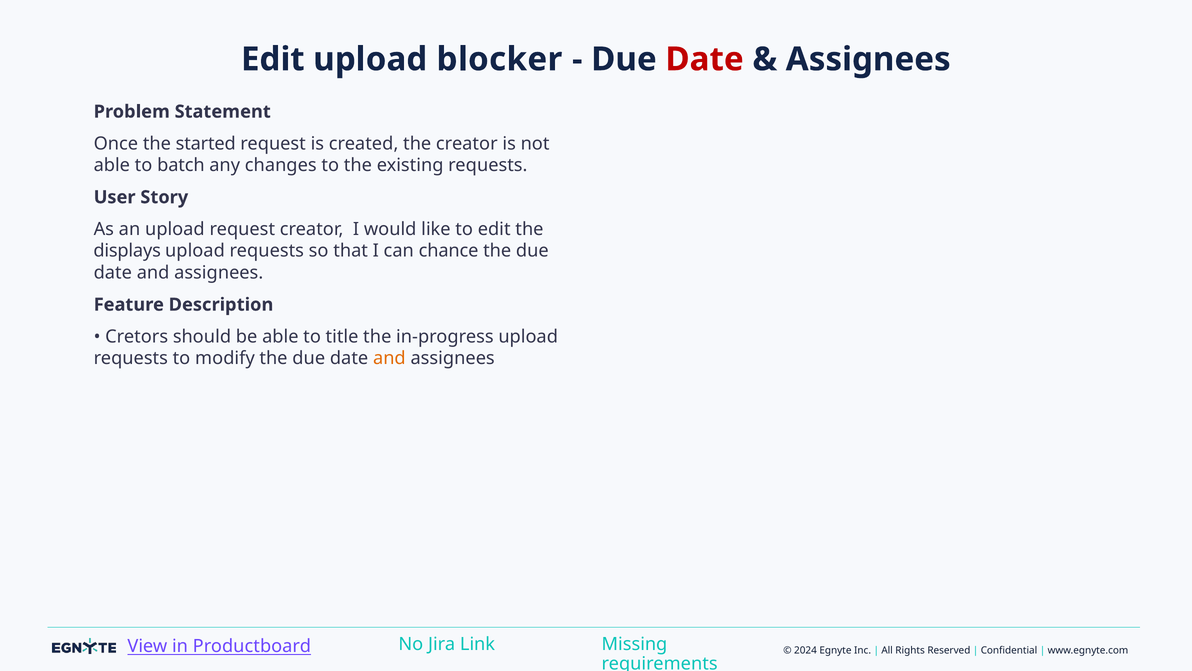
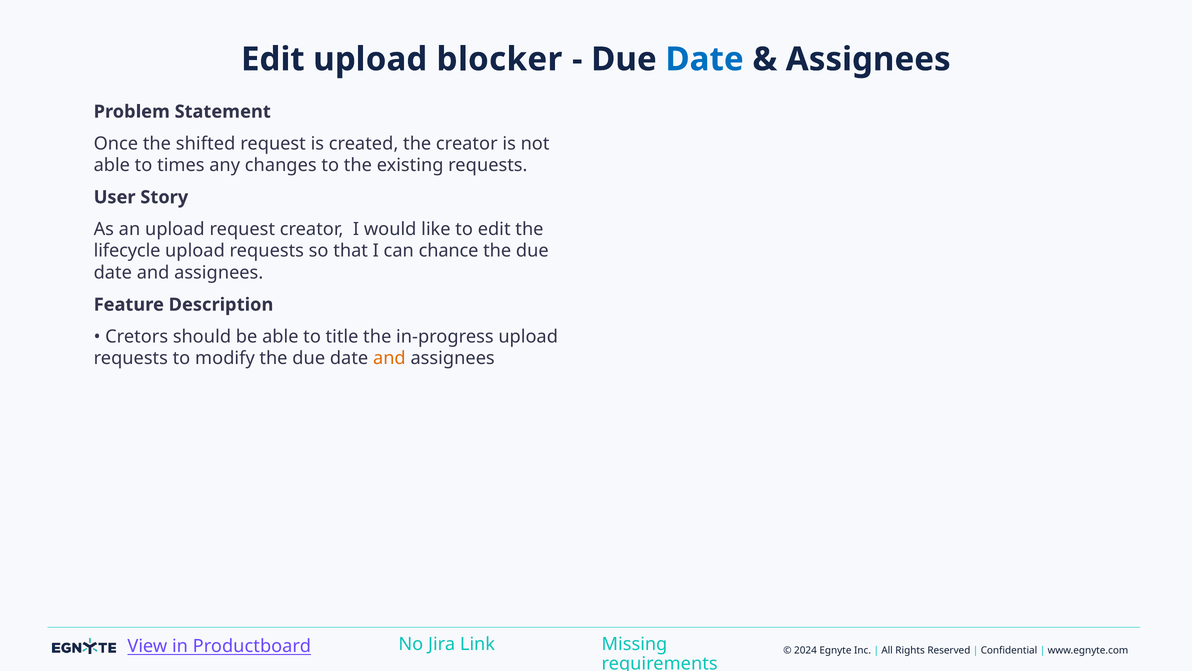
Date colour: red -> blue (705, 59)
started: started -> shifted (206, 143)
batch: batch -> times (181, 165)
displays: displays -> lifecycle (127, 251)
